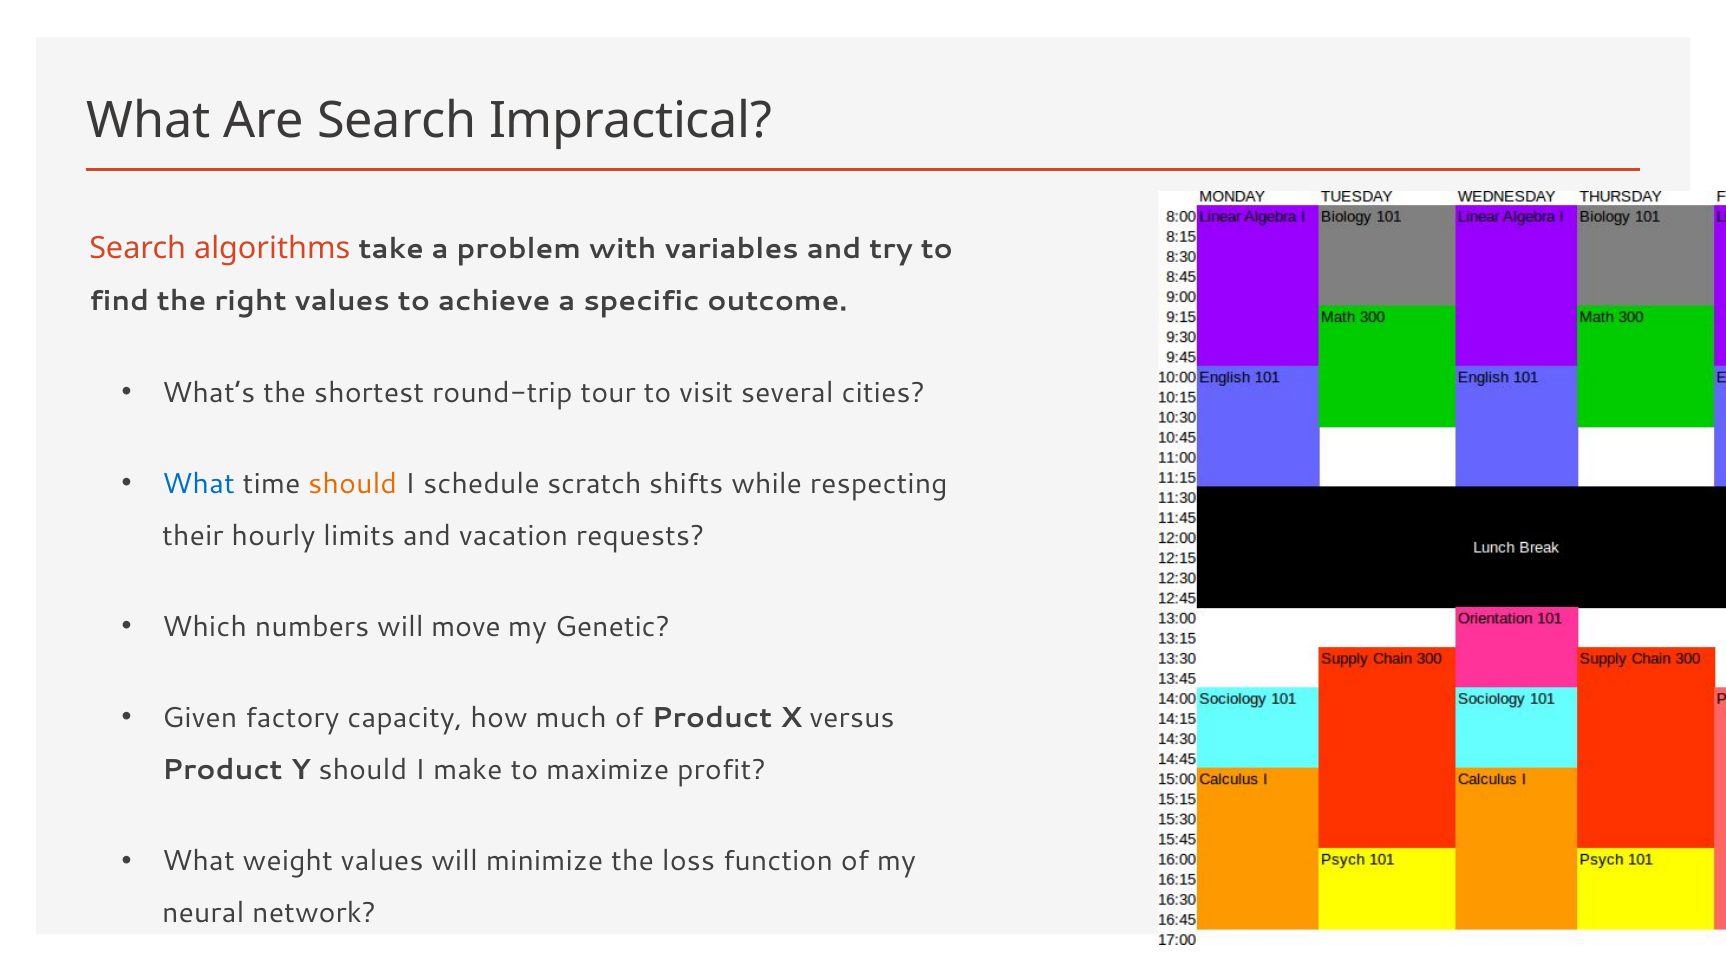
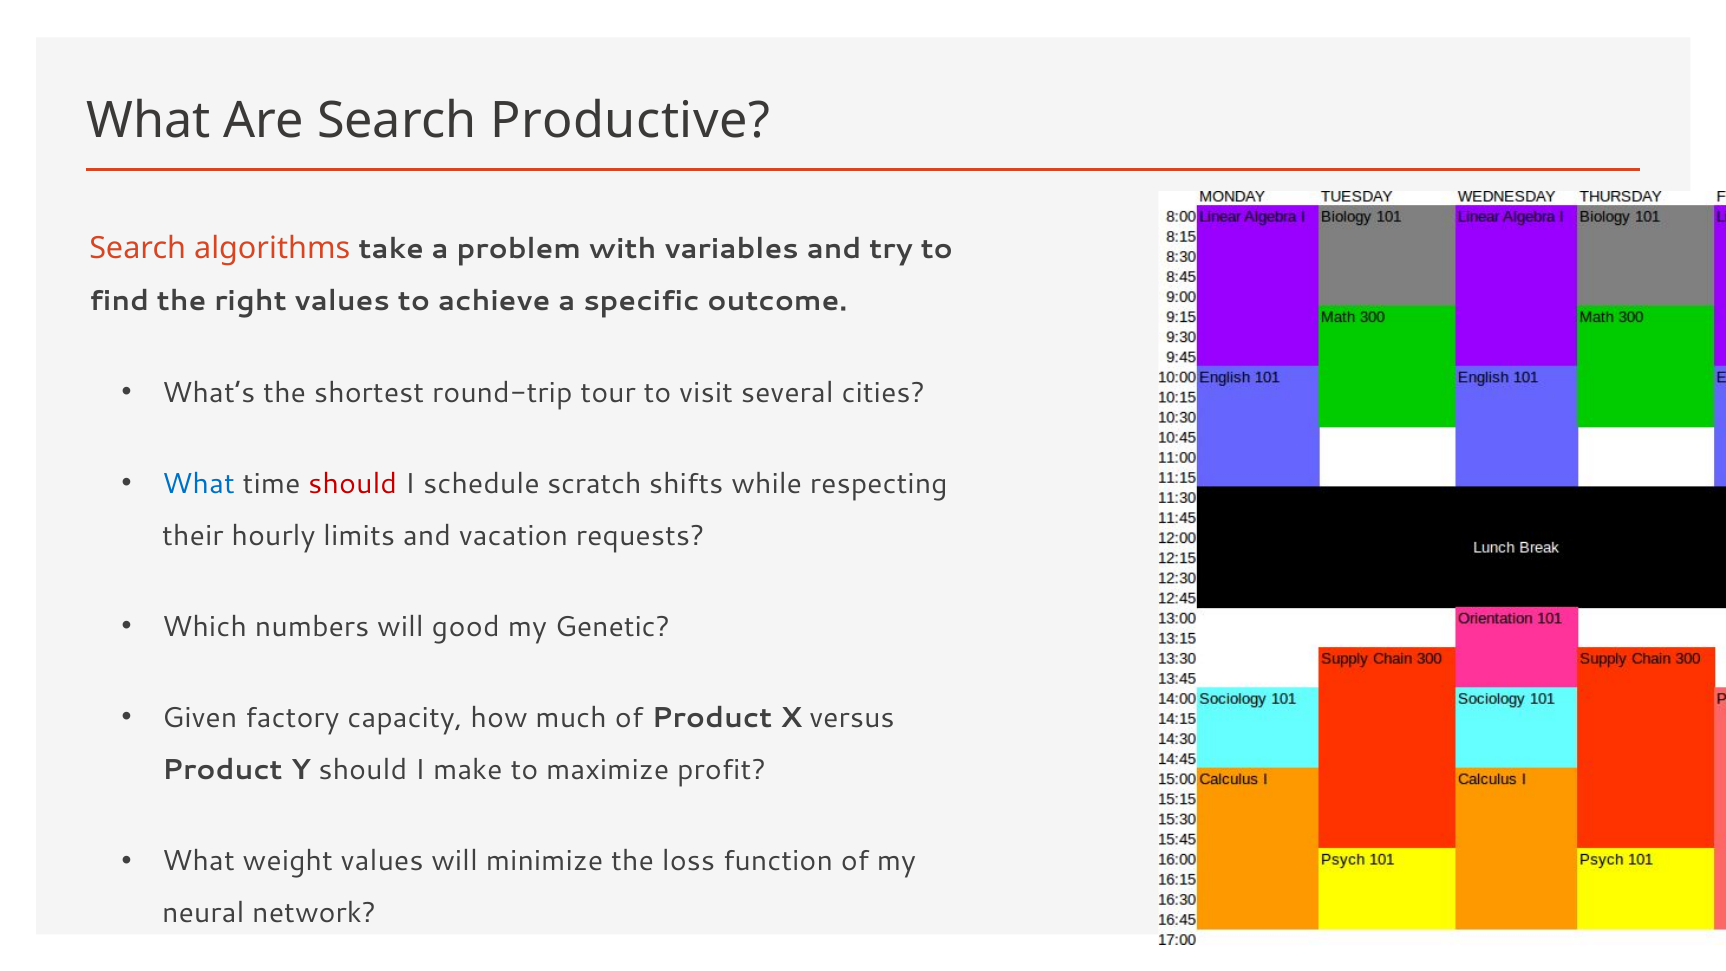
Impractical: Impractical -> Productive (630, 121)
should colour: orange -> red (353, 484)
move: move -> good (466, 627)
